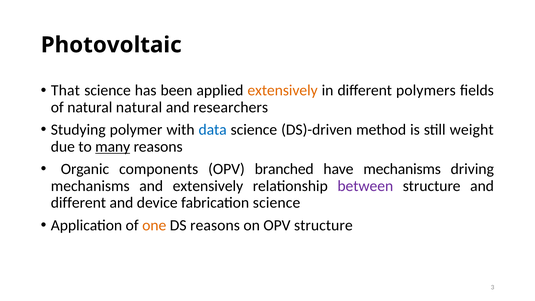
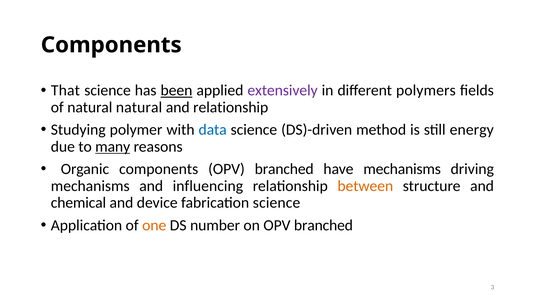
Photovoltaic: Photovoltaic -> Components (111, 45)
been underline: none -> present (176, 90)
extensively colour: orange -> purple (283, 90)
and researchers: researchers -> relationship (231, 107)
weight: weight -> energy (472, 130)
and extensively: extensively -> influencing (208, 186)
between colour: purple -> orange (365, 186)
different: different -> chemical (78, 203)
DS reasons: reasons -> number (215, 225)
on OPV structure: structure -> branched (323, 225)
